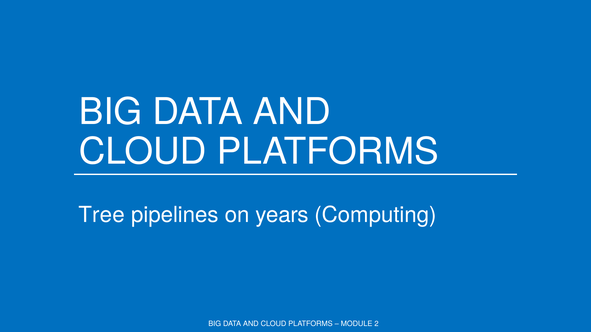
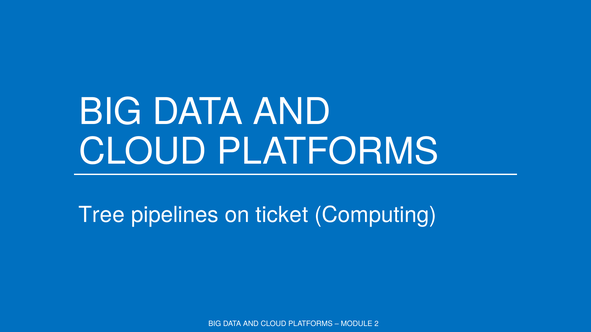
years: years -> ticket (282, 215)
